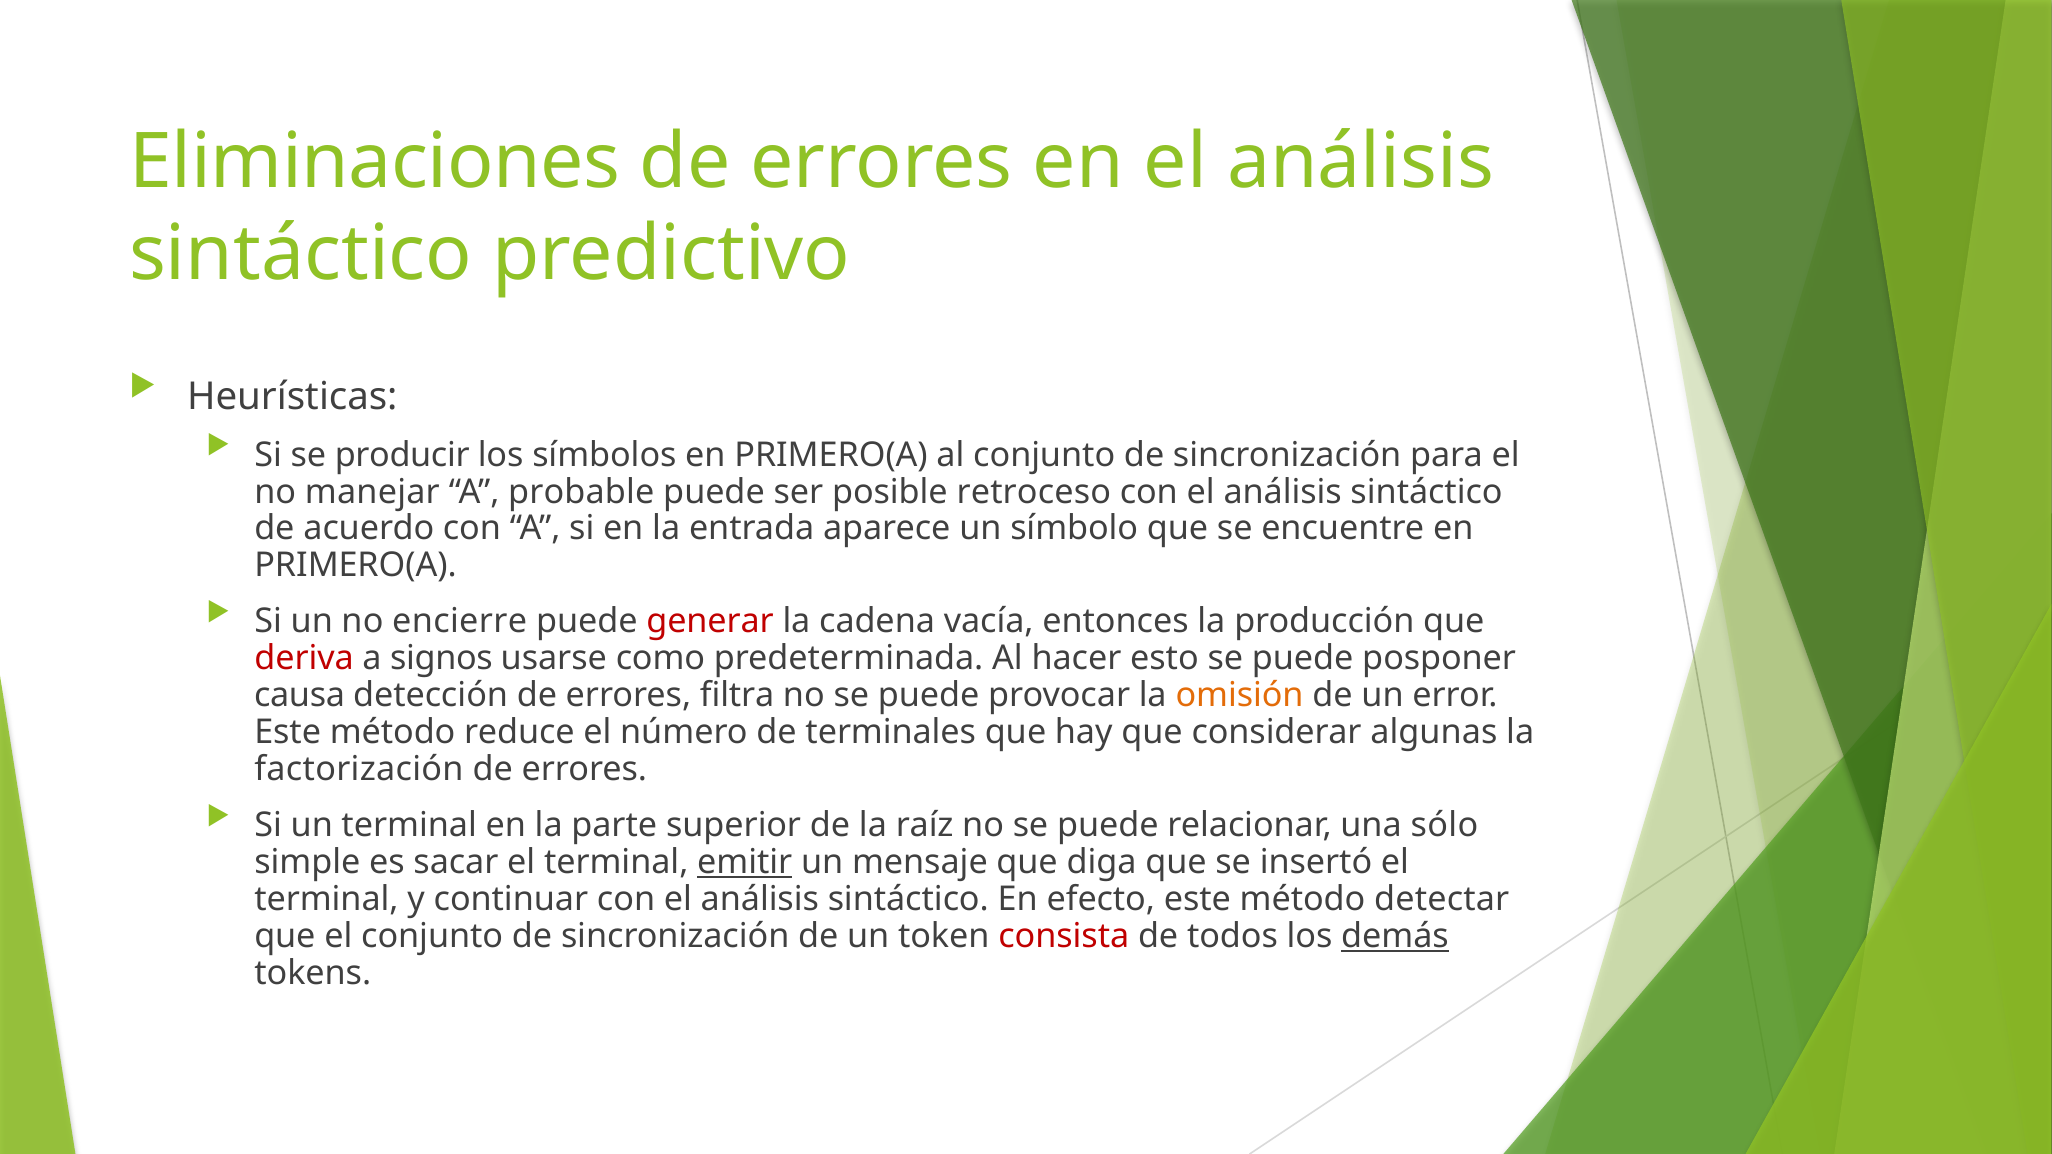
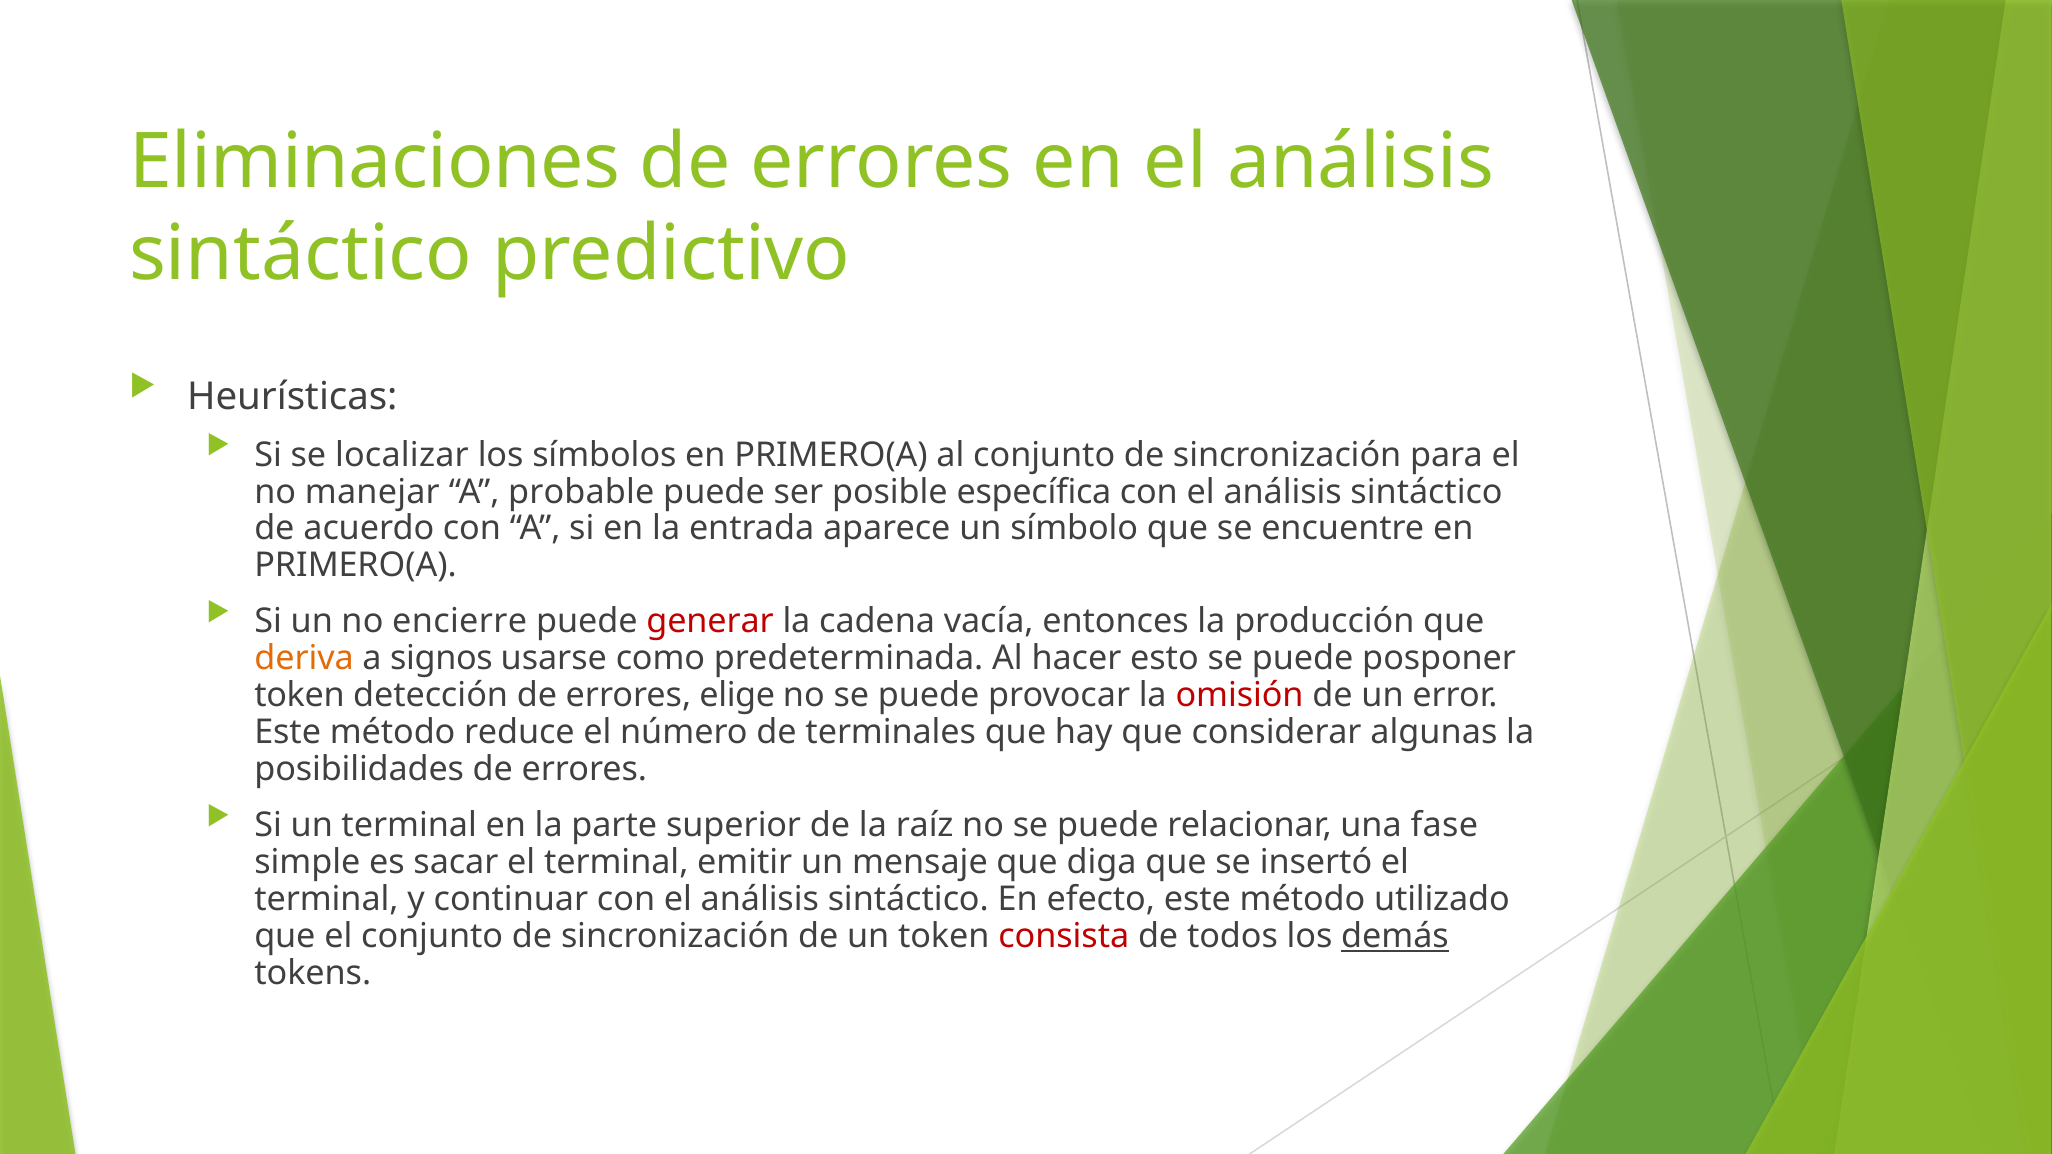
producir: producir -> localizar (402, 455)
retroceso: retroceso -> específica (1034, 492)
deriva colour: red -> orange (304, 659)
causa: causa -> token (300, 696)
filtra: filtra -> elige (737, 696)
omisión colour: orange -> red (1240, 696)
factorización: factorización -> posibilidades (359, 769)
sólo: sólo -> fase (1444, 826)
emitir underline: present -> none (745, 862)
detectar: detectar -> utilizado (1442, 899)
